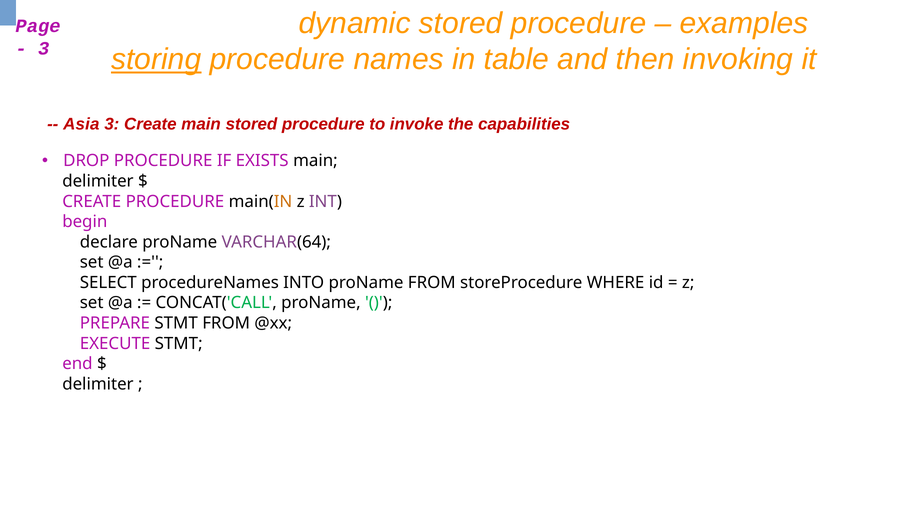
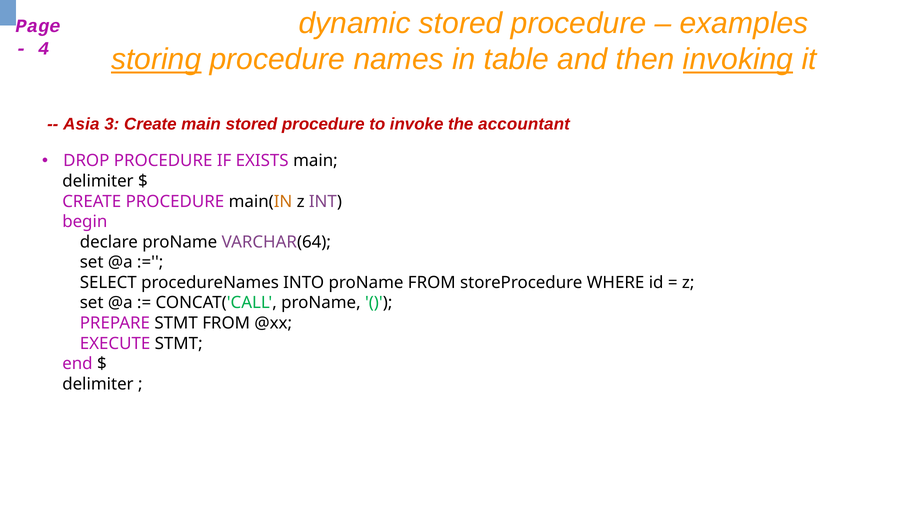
3: 3 -> 4 (44, 48)
invoking underline: none -> present (738, 60)
capabilities: capabilities -> accountant (524, 124)
